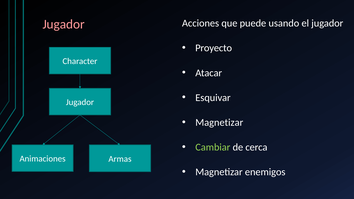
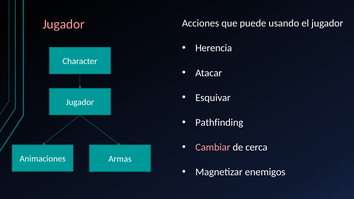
Proyecto: Proyecto -> Herencia (214, 48)
Magnetizar: Magnetizar -> Pathfinding (219, 123)
Cambiar colour: light green -> pink (213, 147)
